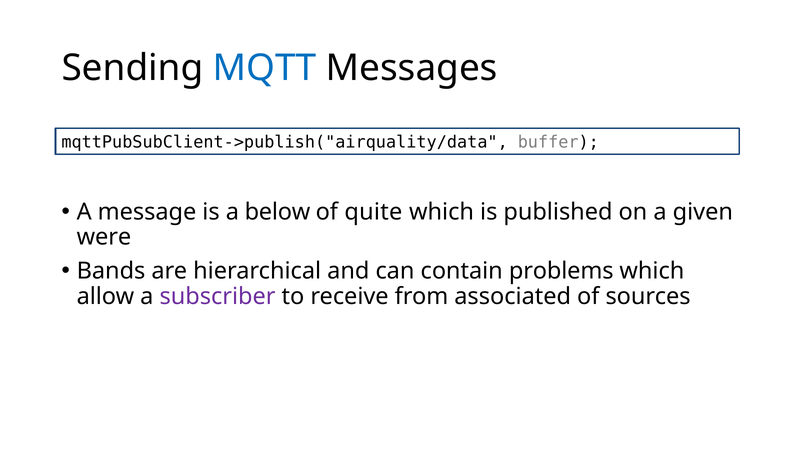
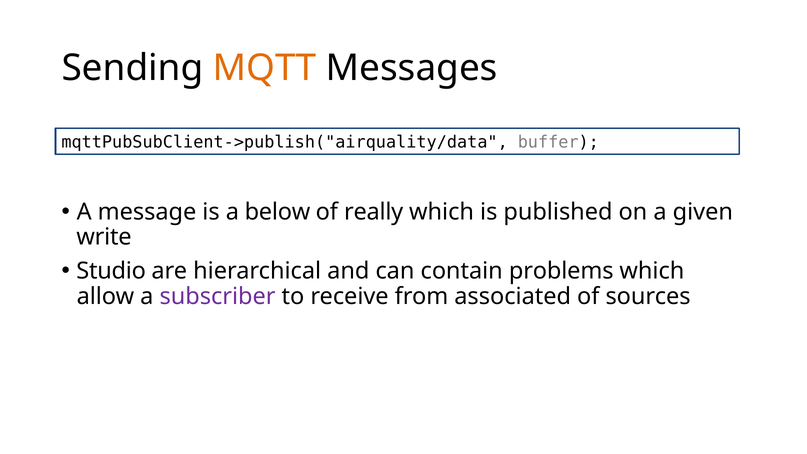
MQTT colour: blue -> orange (265, 68)
quite: quite -> really (374, 212)
were: were -> write (104, 237)
Bands: Bands -> Studio (111, 271)
